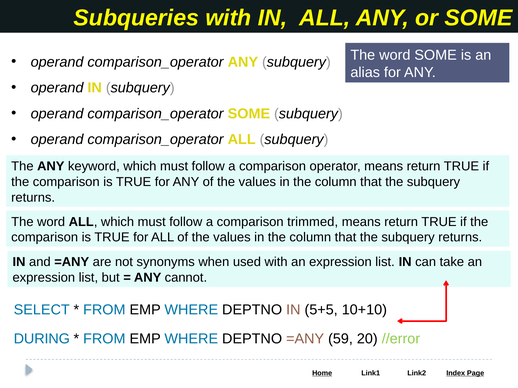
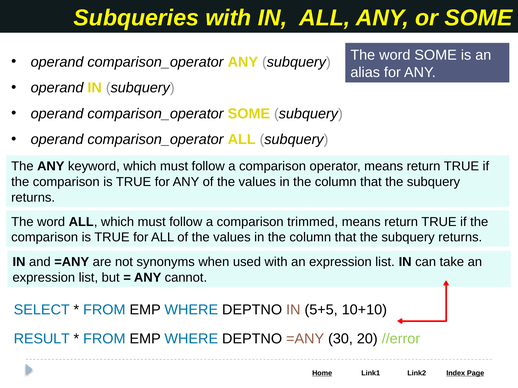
DURING: DURING -> RESULT (42, 339)
59: 59 -> 30 (340, 339)
